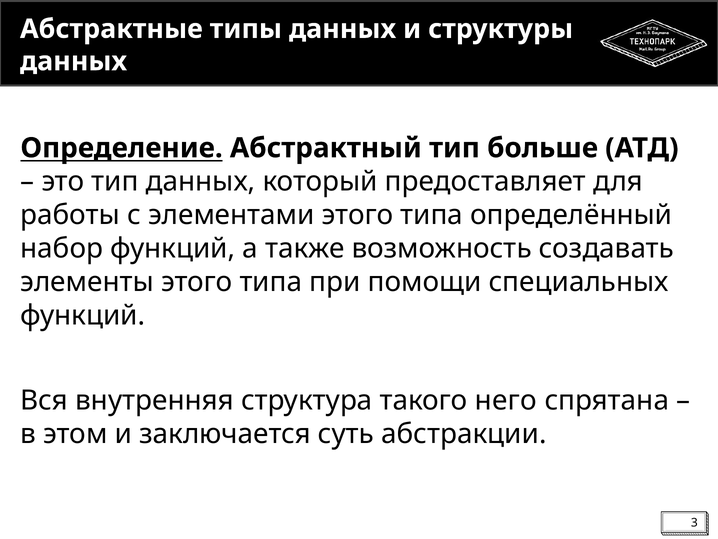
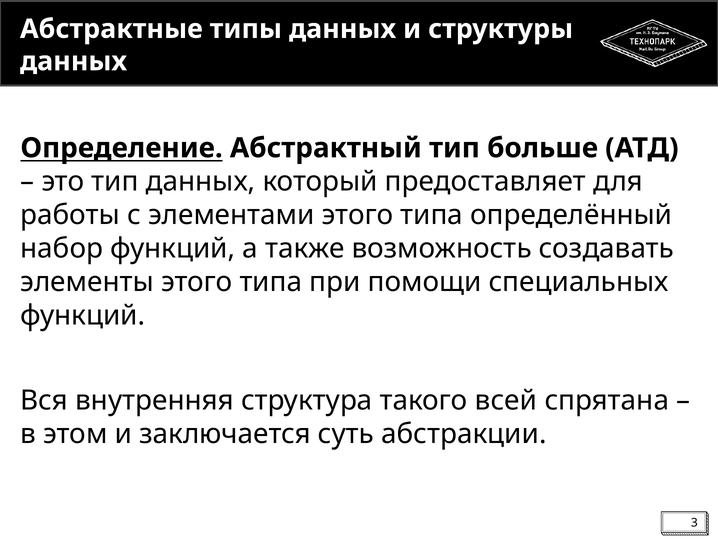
него: него -> всей (506, 400)
